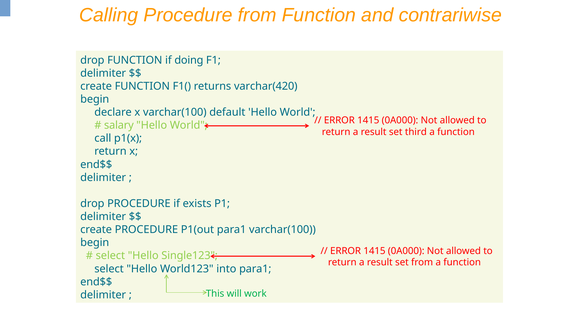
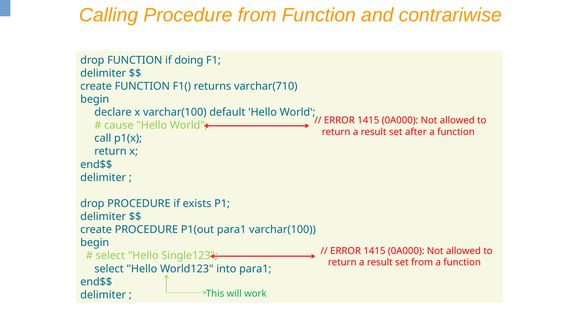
varchar(420: varchar(420 -> varchar(710 (266, 86)
salary: salary -> cause (119, 125)
third: third -> after (416, 132)
